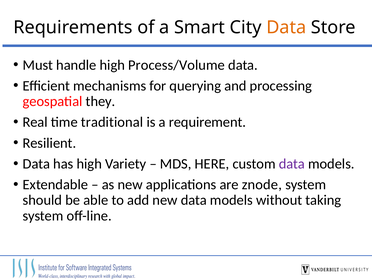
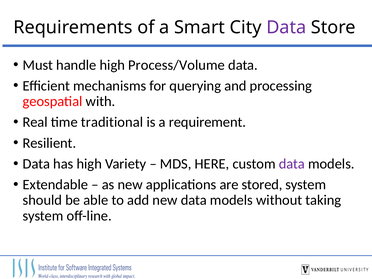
Data colour: orange -> purple (286, 27)
they: they -> with (101, 101)
znode: znode -> stored (262, 185)
